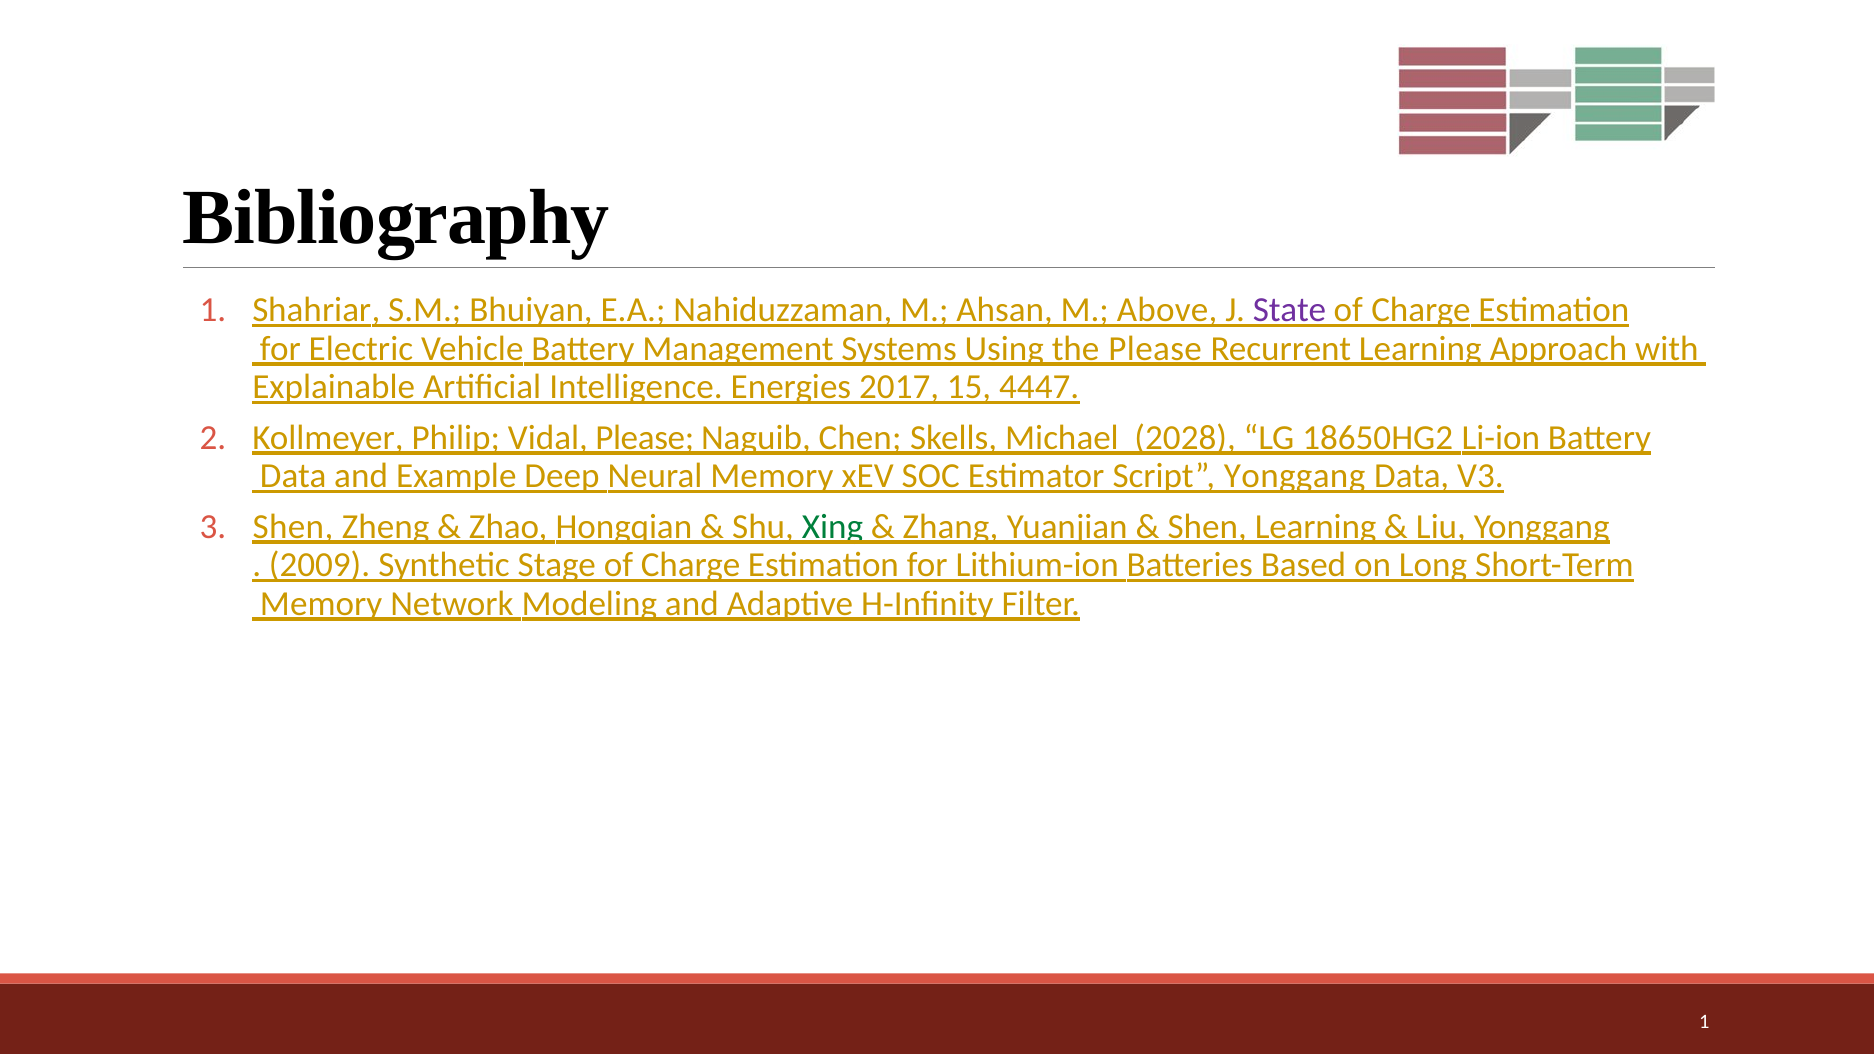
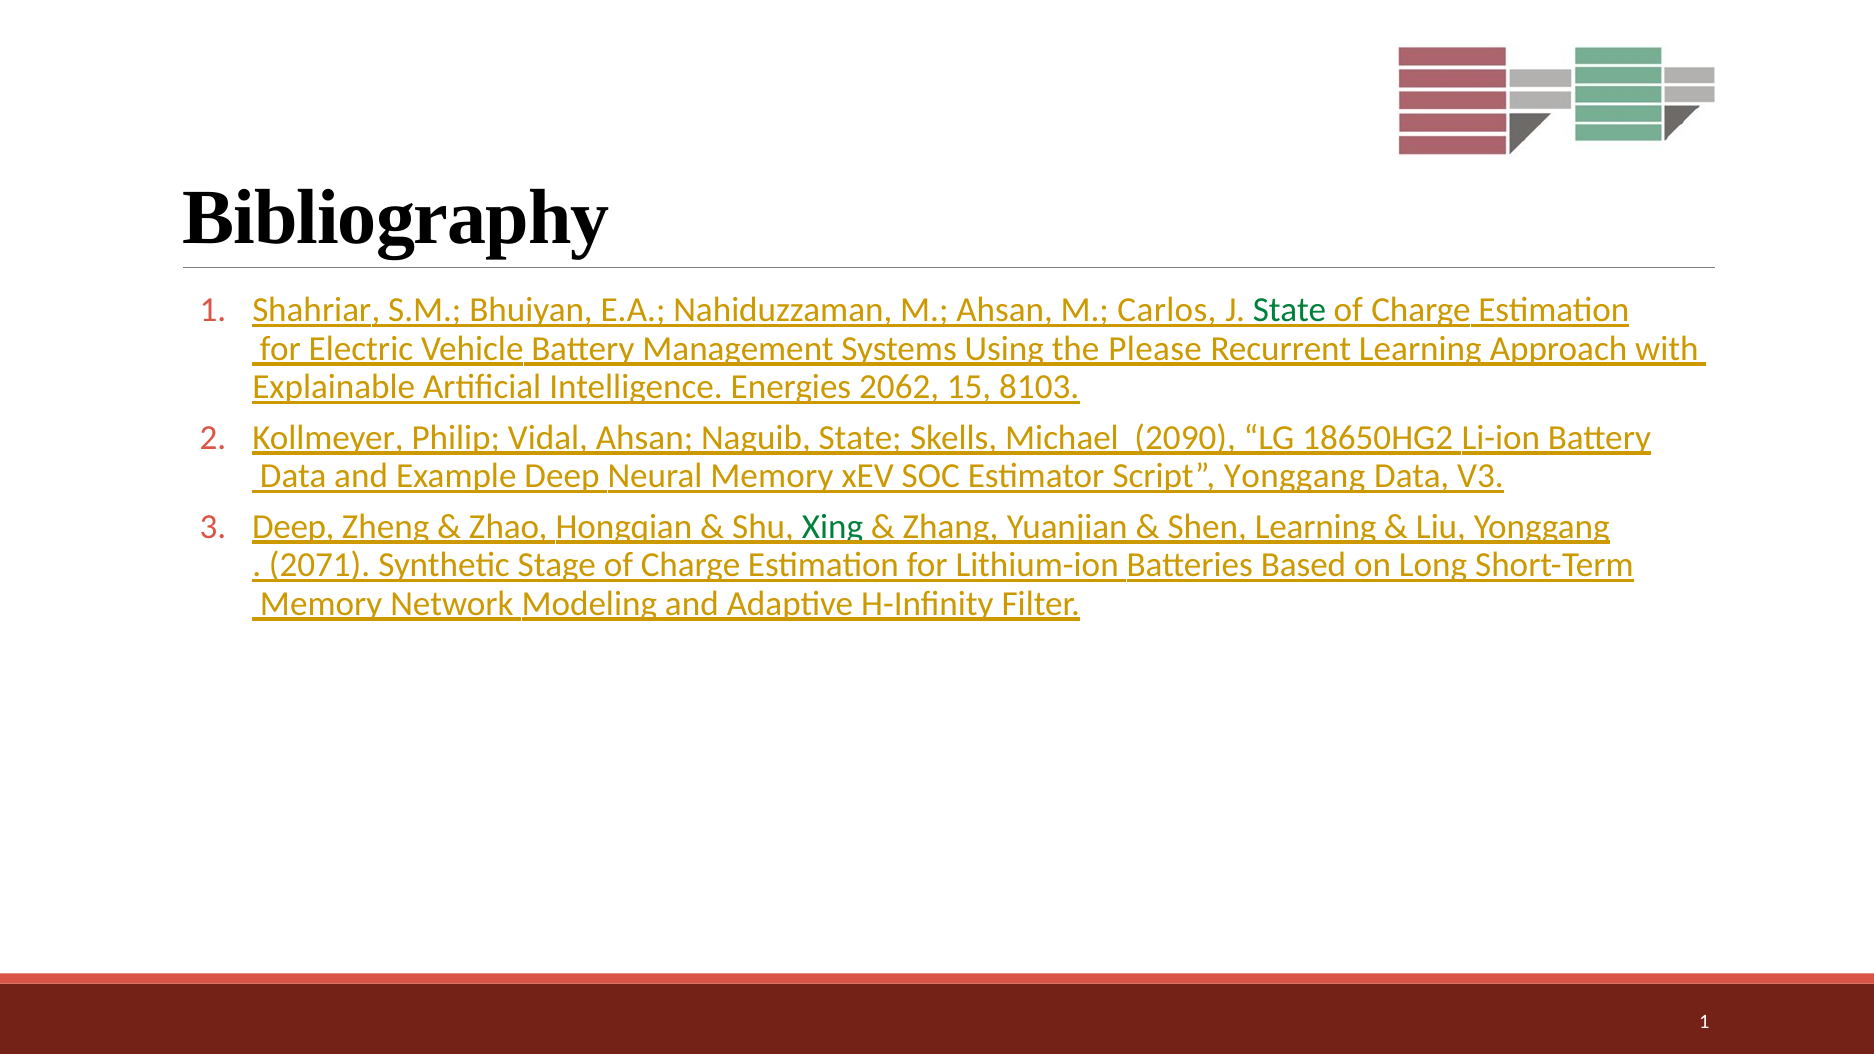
Above: Above -> Carlos (1167, 310)
State colour: purple -> green (1290, 310)
2017: 2017 -> 2062 (899, 387)
4447: 4447 -> 8103 (1039, 387)
Vidal Please: Please -> Ahsan (645, 438)
Naguib Chen: Chen -> State (860, 438)
2028: 2028 -> 2090 (1185, 438)
Shen: Shen -> Deep (293, 527)
2009: 2009 -> 2071 (320, 565)
